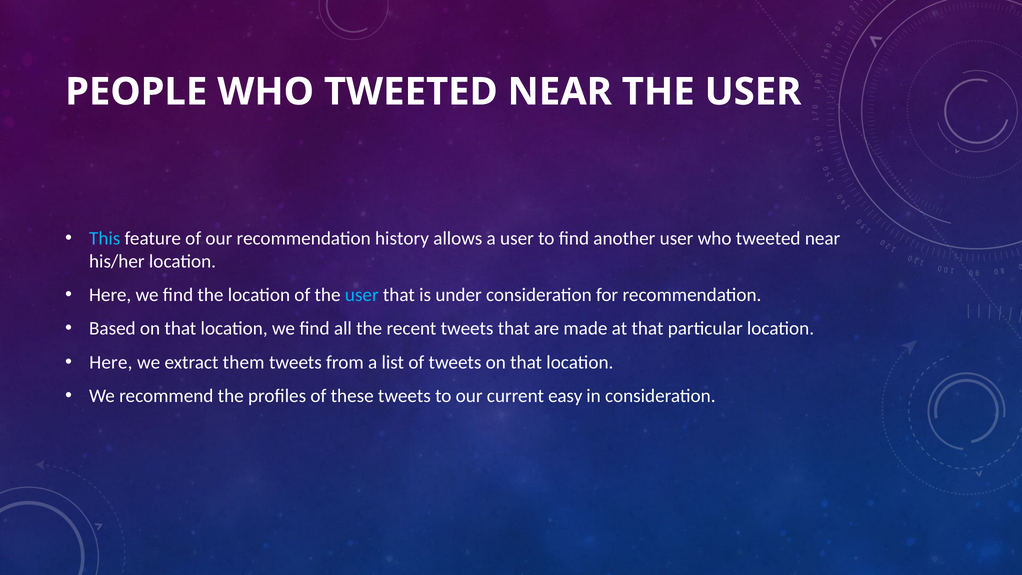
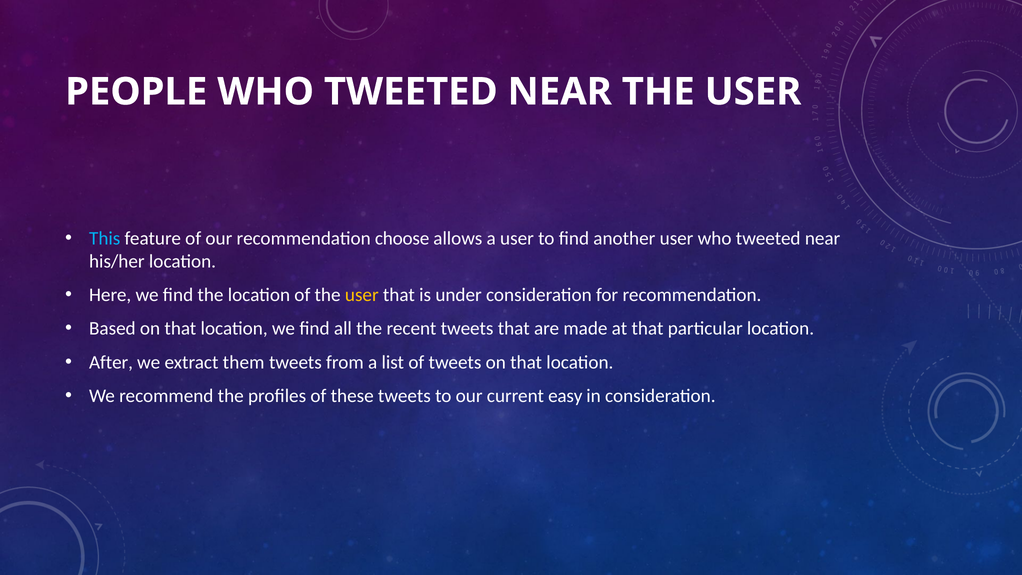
history: history -> choose (402, 238)
user colour: light blue -> yellow (362, 295)
Here: Here -> After (111, 362)
